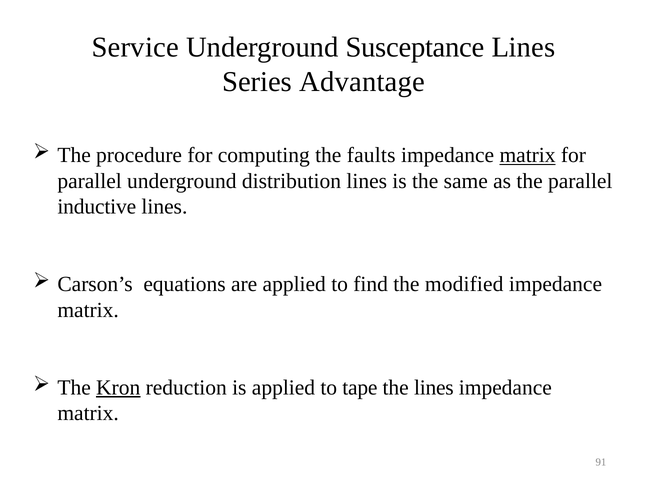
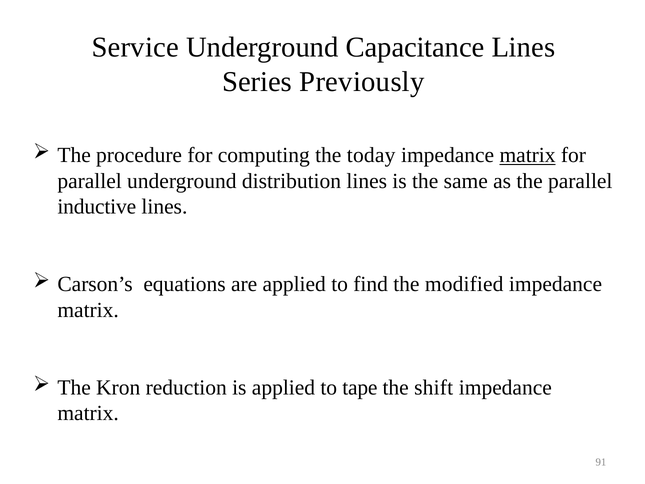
Susceptance: Susceptance -> Capacitance (415, 47)
Advantage: Advantage -> Previously (362, 82)
faults: faults -> today (371, 155)
Kron underline: present -> none (118, 387)
the lines: lines -> shift (434, 387)
